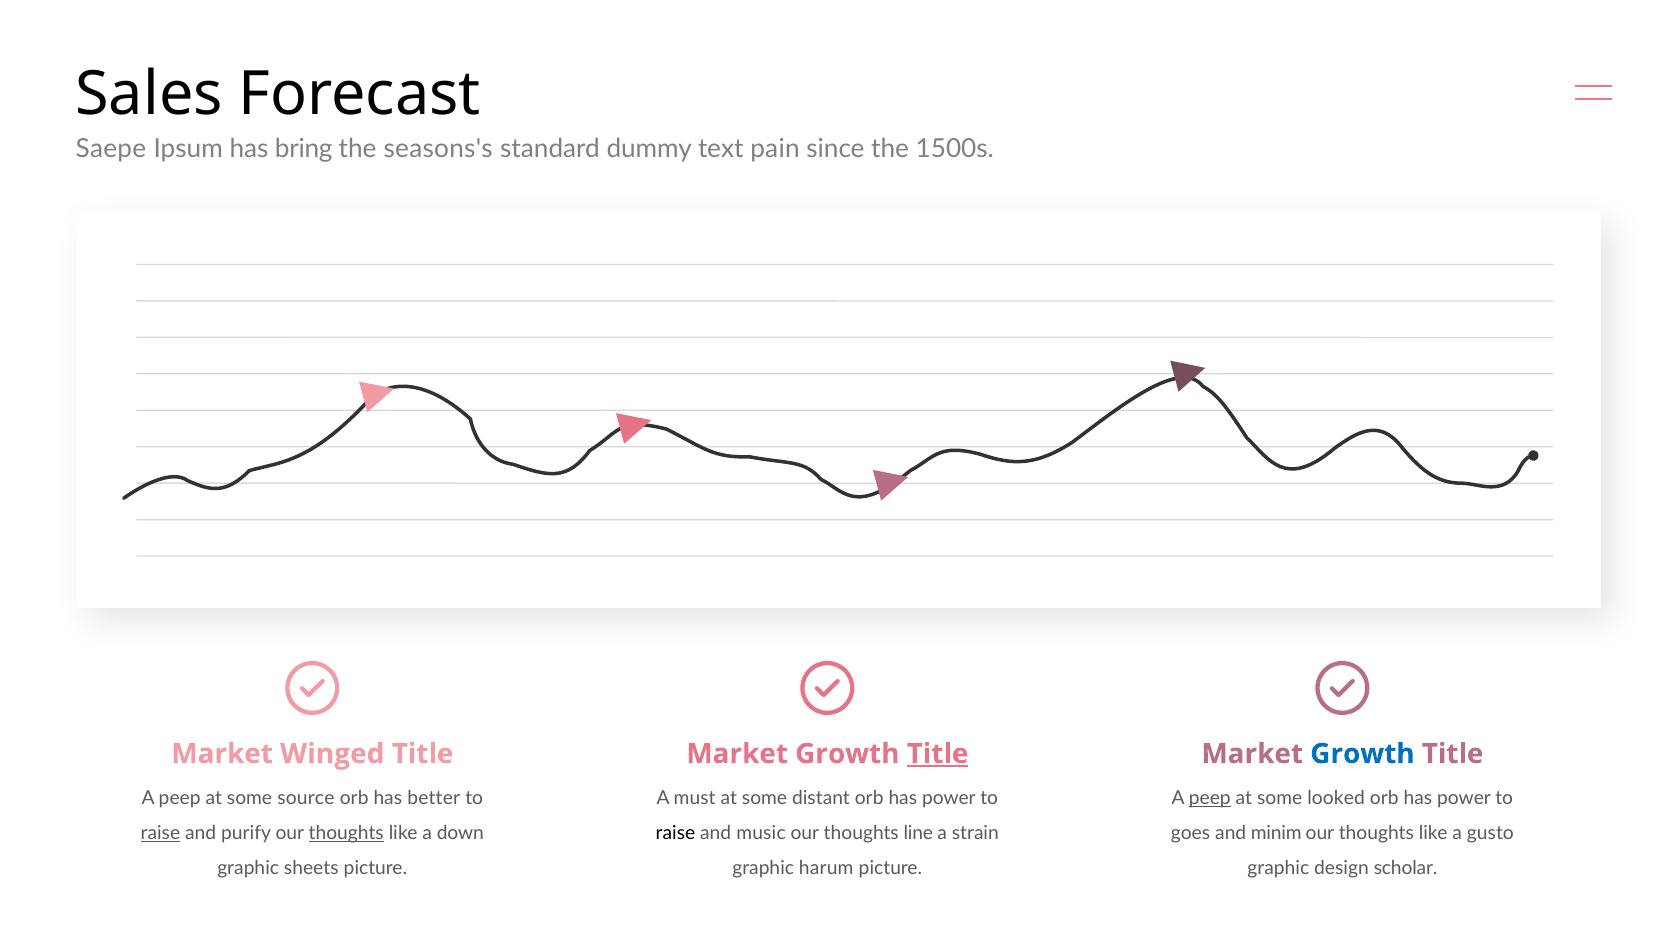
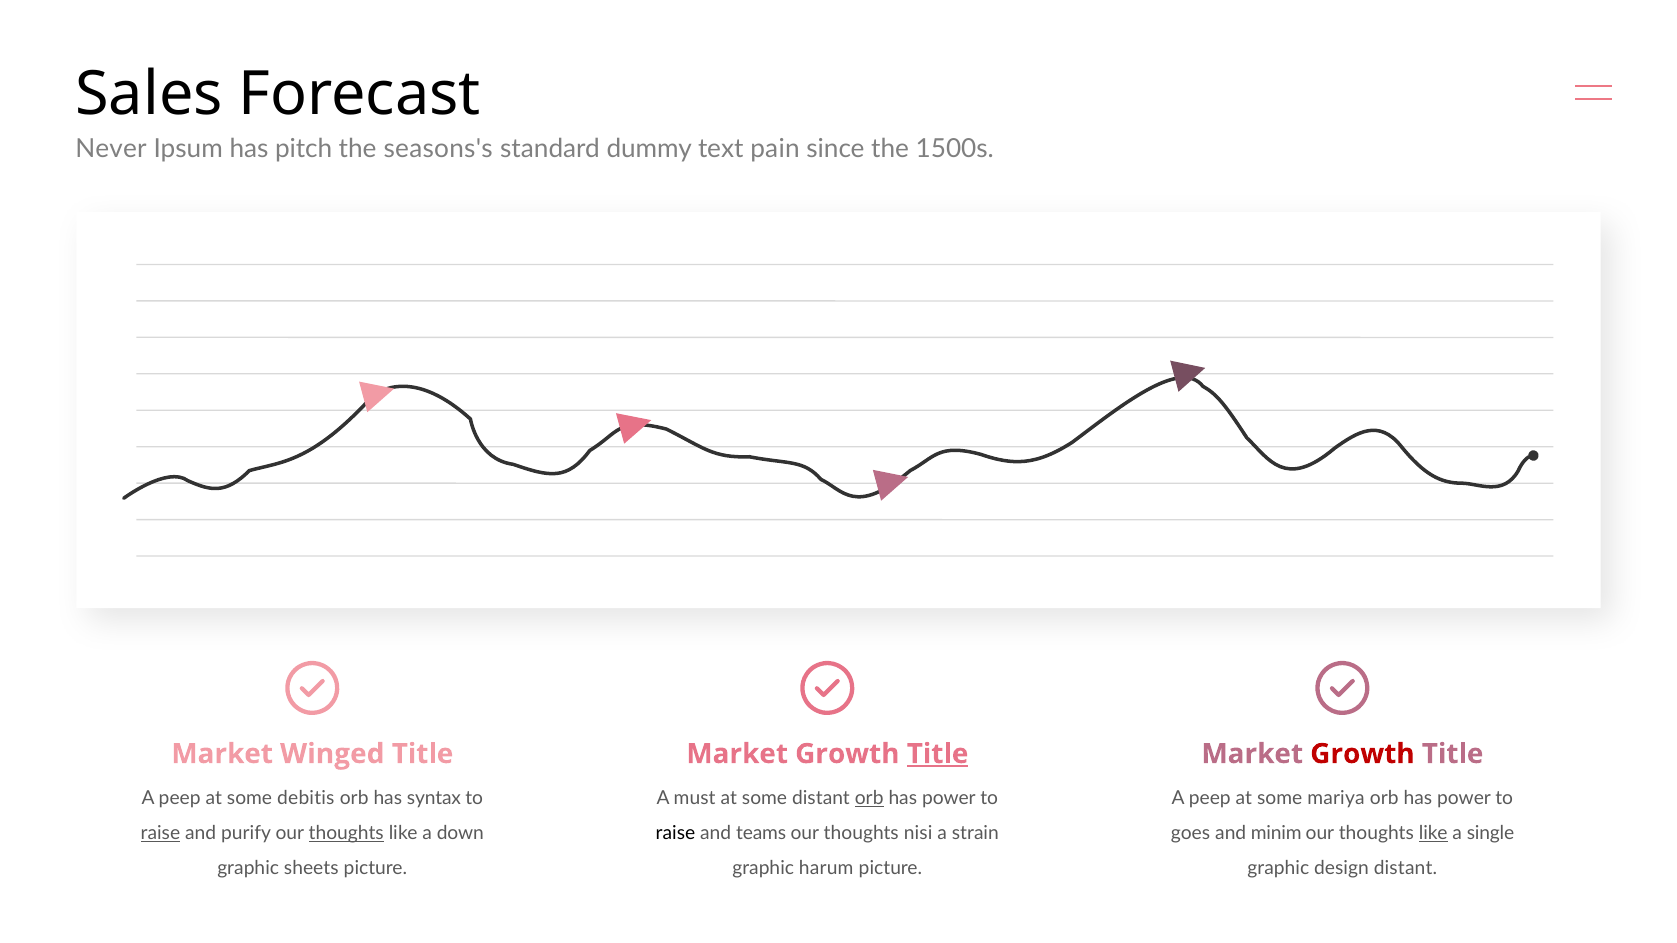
Saepe: Saepe -> Never (111, 149)
bring: bring -> pitch (304, 149)
Growth colour: blue -> red (1362, 754)
source: source -> debitis (306, 798)
better: better -> syntax (434, 798)
orb underline: none -> present (869, 798)
peep underline: present -> none (1210, 798)
looked: looked -> mariya (1336, 798)
music: music -> teams (761, 833)
line: line -> nisi (918, 833)
like underline: none -> present (1433, 833)
gusto: gusto -> single (1490, 833)
design scholar: scholar -> distant (1405, 868)
